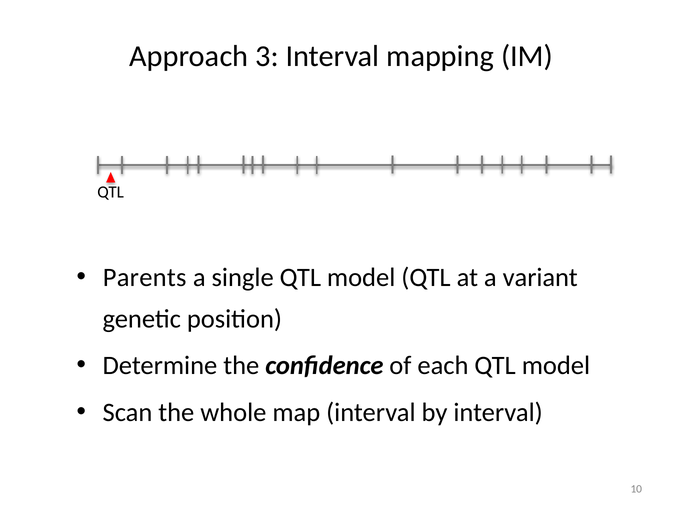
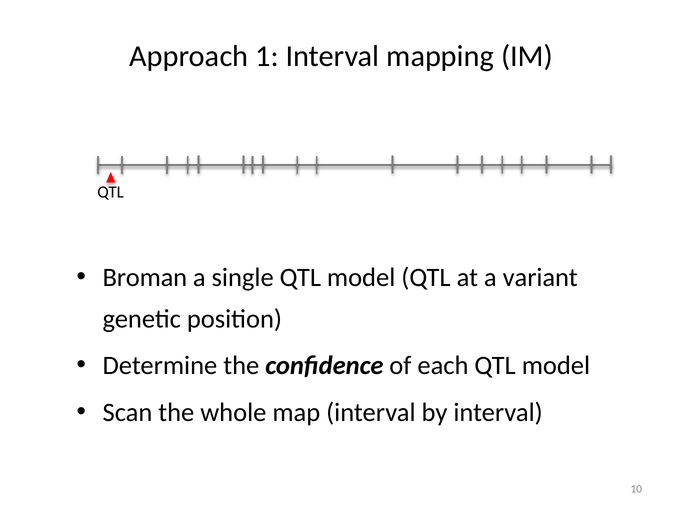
3: 3 -> 1 (267, 56)
Parents: Parents -> Broman (145, 278)
